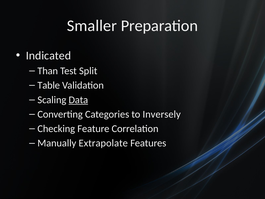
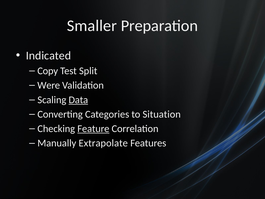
Than: Than -> Copy (48, 71)
Table: Table -> Were (49, 85)
Inversely: Inversely -> Situation (162, 114)
Feature underline: none -> present (93, 129)
